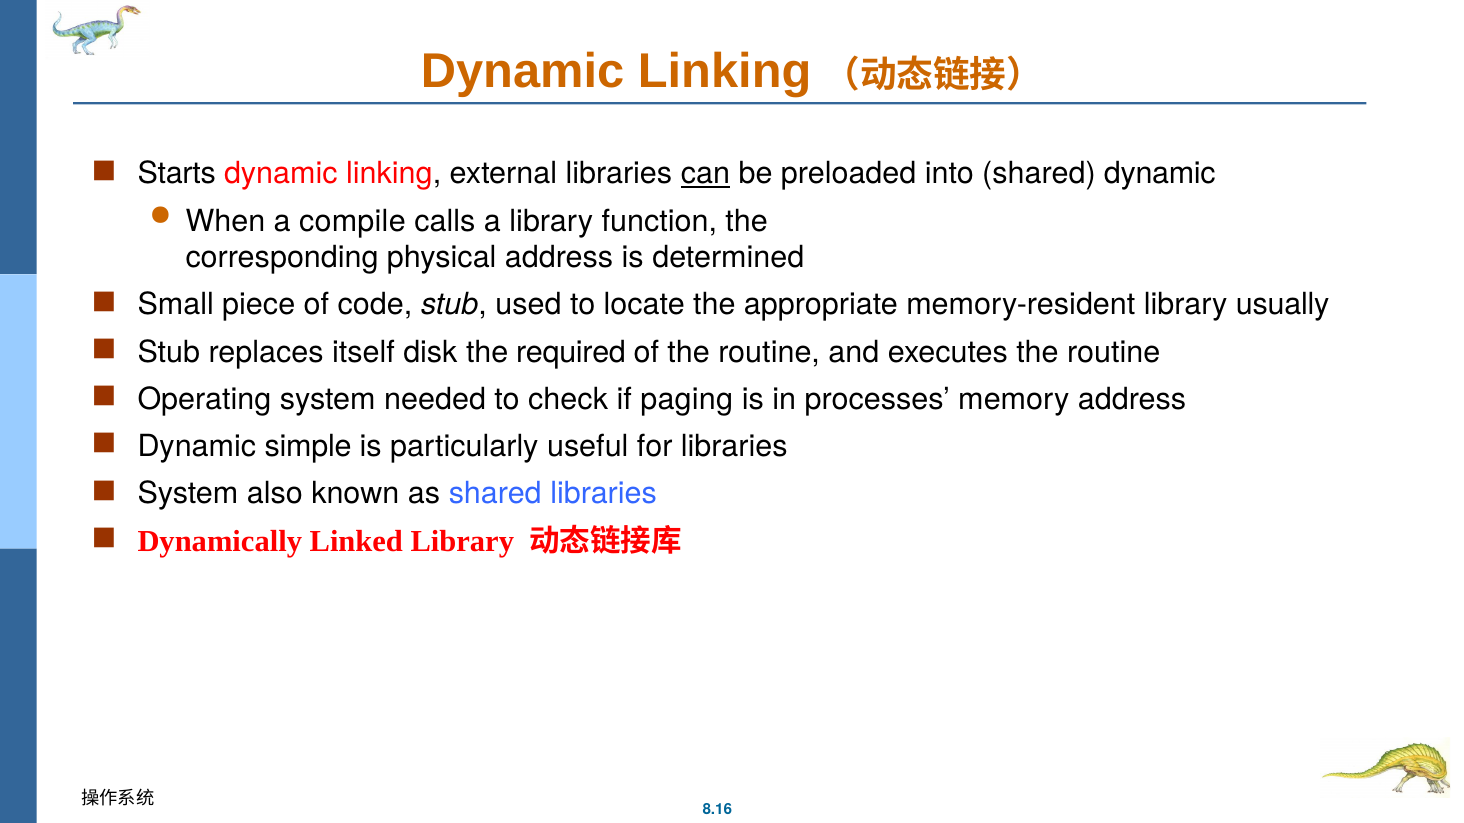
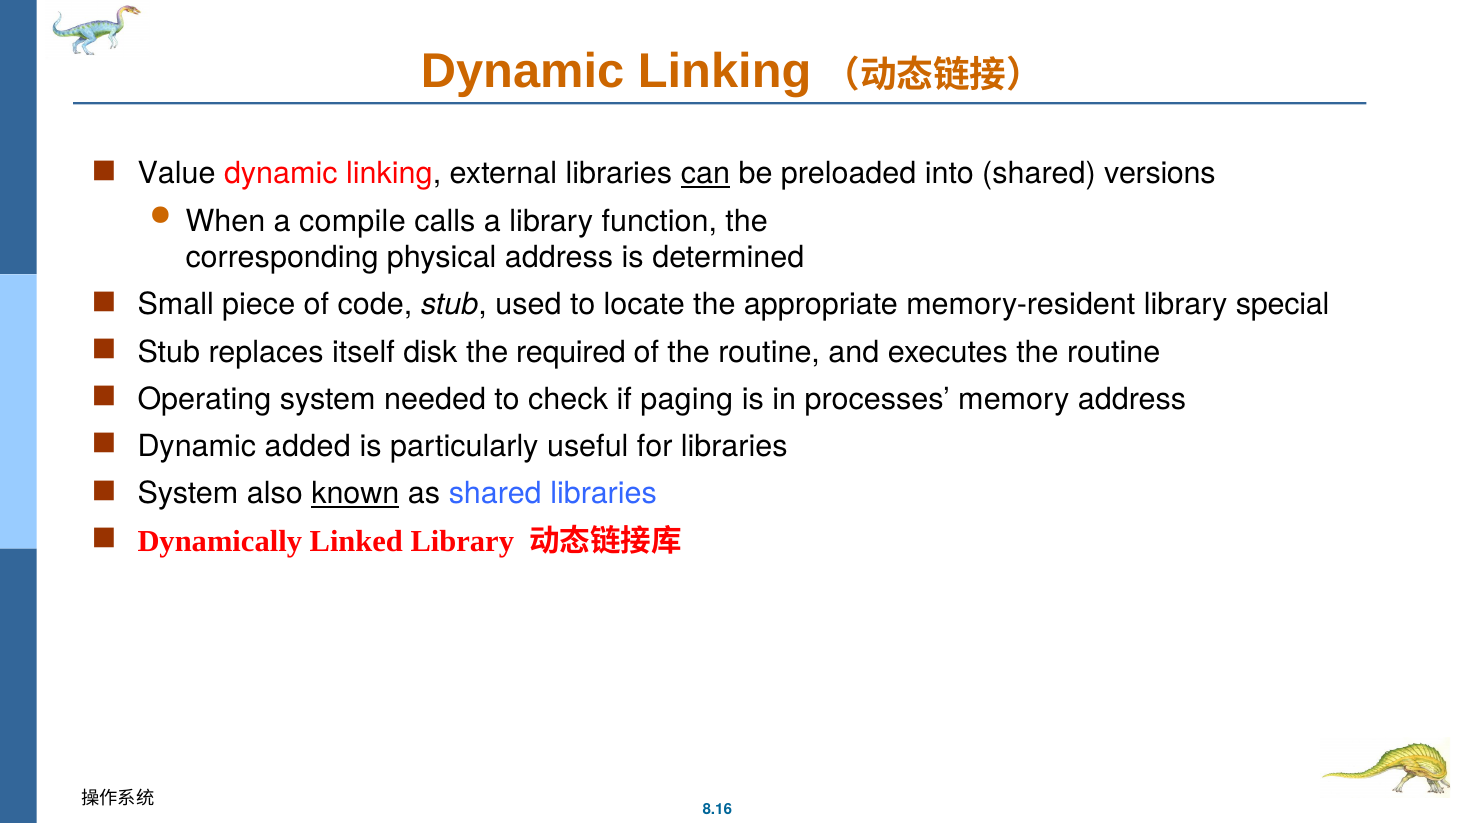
Starts: Starts -> Value (177, 174)
shared dynamic: dynamic -> versions (1160, 174)
usually: usually -> special (1283, 305)
simple: simple -> added (308, 447)
known underline: none -> present (355, 494)
